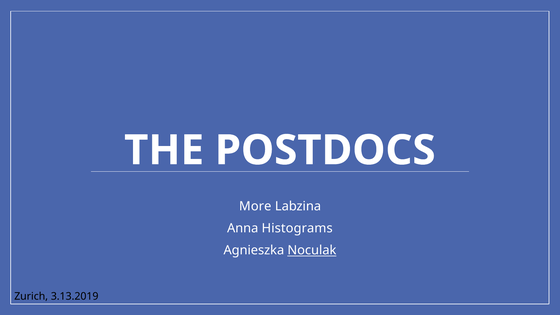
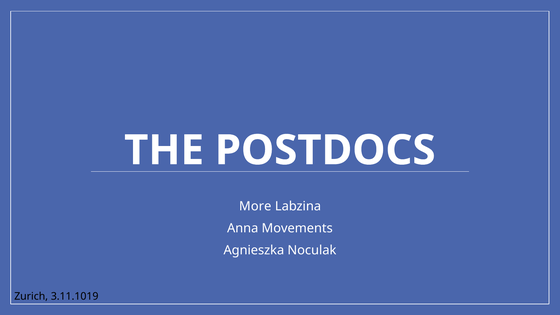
Histograms: Histograms -> Movements (297, 228)
Noculak underline: present -> none (312, 250)
3.13.2019: 3.13.2019 -> 3.11.1019 (75, 297)
